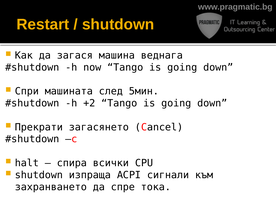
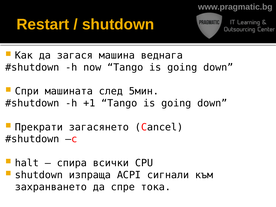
+2: +2 -> +1 (89, 103)
